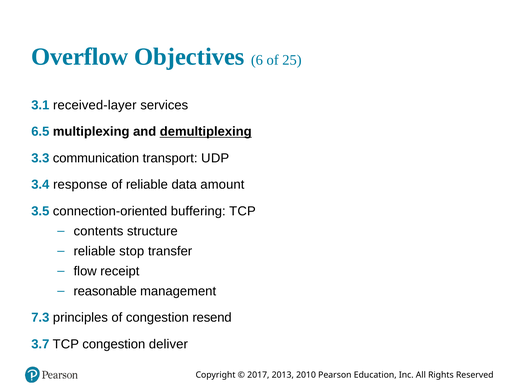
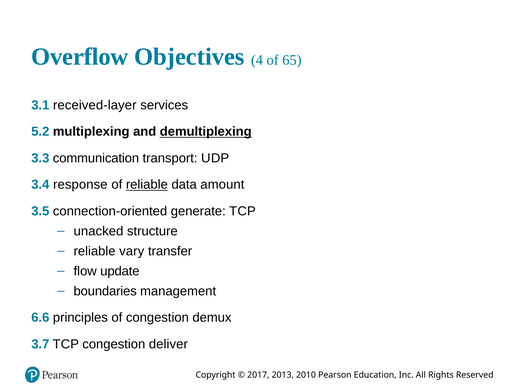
6: 6 -> 4 (257, 60)
25: 25 -> 65 (292, 60)
6.5: 6.5 -> 5.2 (40, 132)
reliable underline: none -> present (147, 185)
buffering: buffering -> generate (198, 211)
contents: contents -> unacked (98, 231)
stop: stop -> vary (132, 251)
receipt: receipt -> update (120, 271)
reasonable: reasonable -> boundaries (105, 291)
7.3: 7.3 -> 6.6 (40, 317)
resend: resend -> demux (212, 317)
